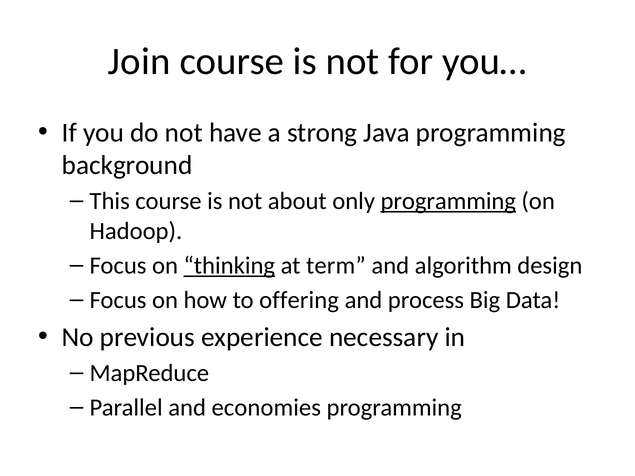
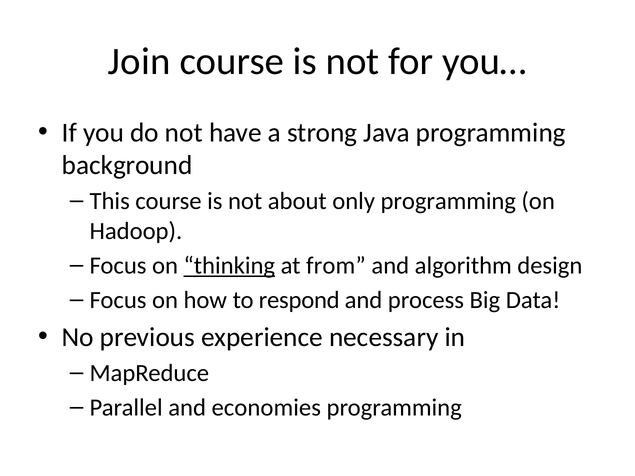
programming underline: present -> none (448, 201)
term: term -> from (336, 266)
offering: offering -> respond (299, 300)
